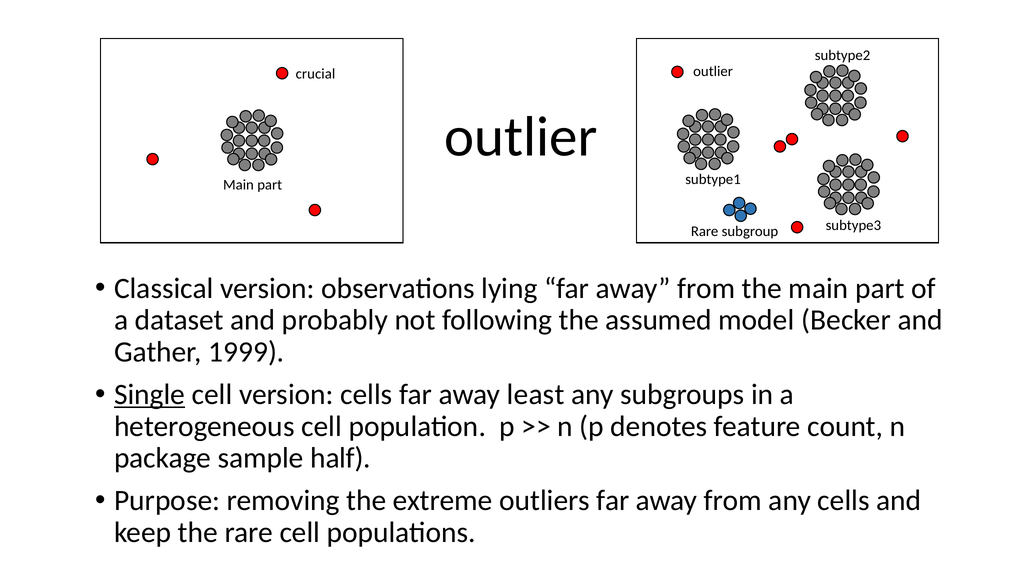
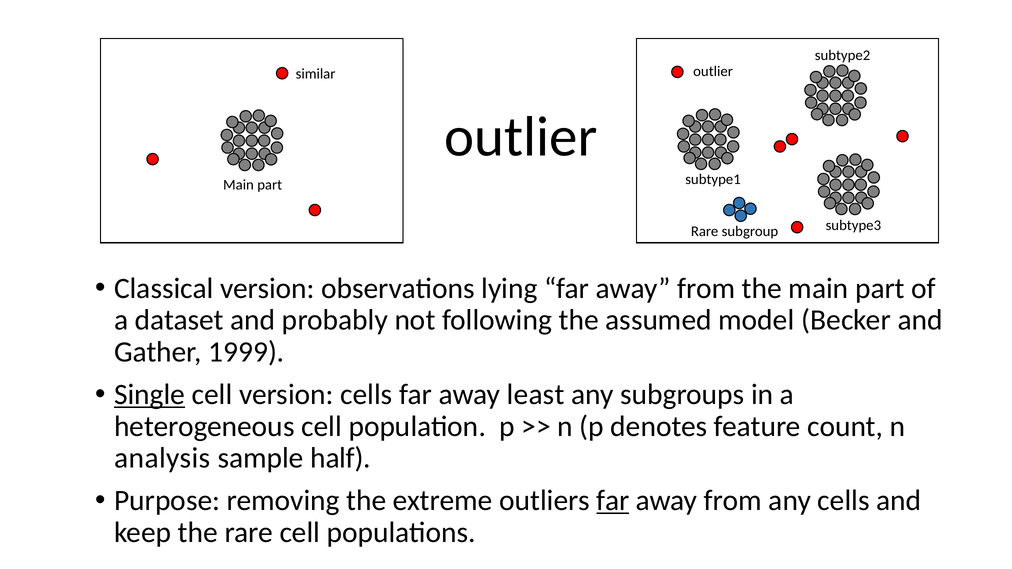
crucial: crucial -> similar (316, 74)
package: package -> analysis (162, 458)
far underline: none -> present (613, 501)
